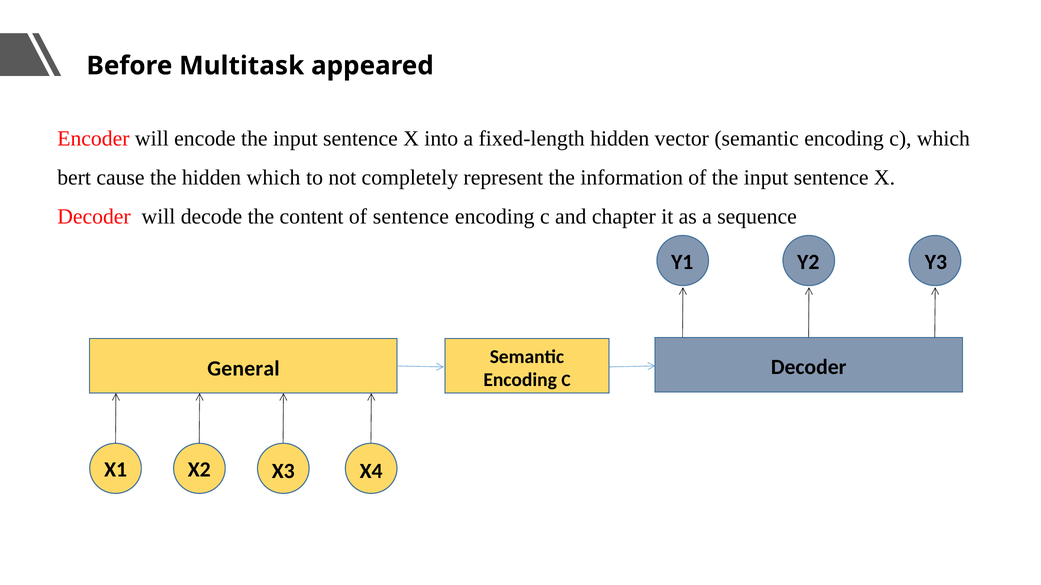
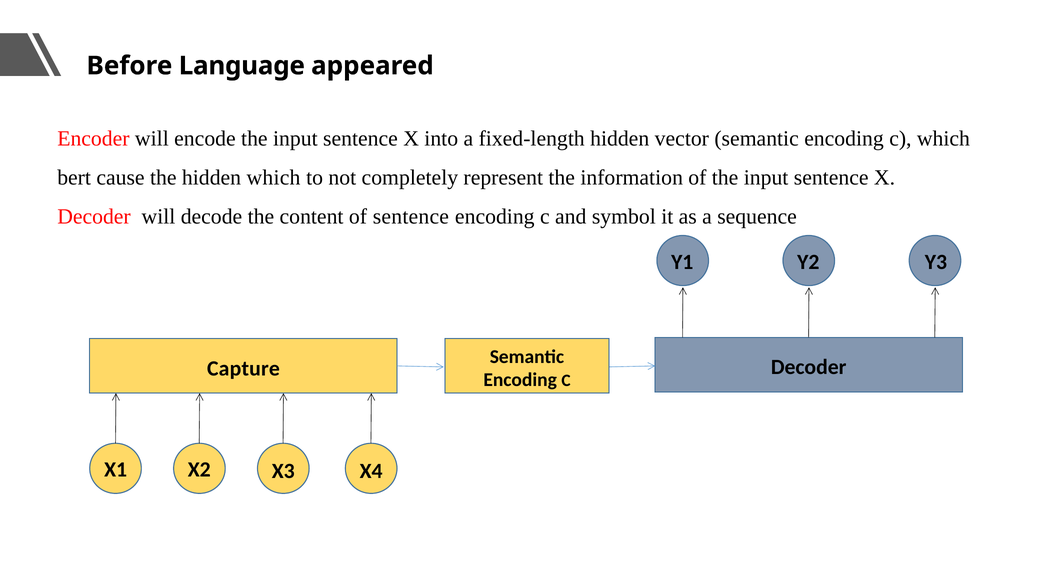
Multitask: Multitask -> Language (242, 66)
chapter: chapter -> symbol (624, 217)
General: General -> Capture (243, 369)
